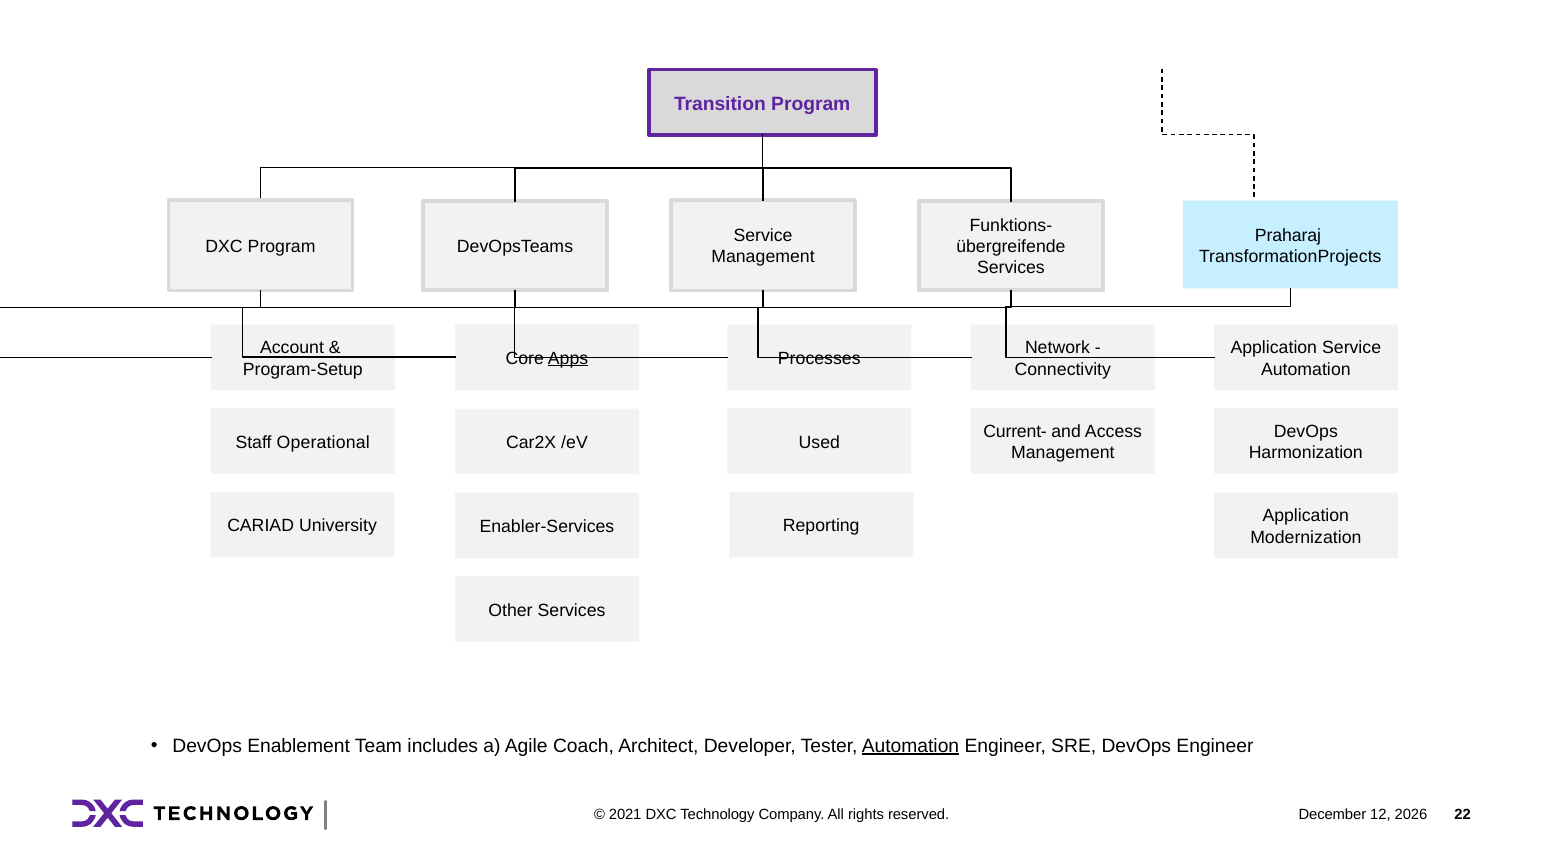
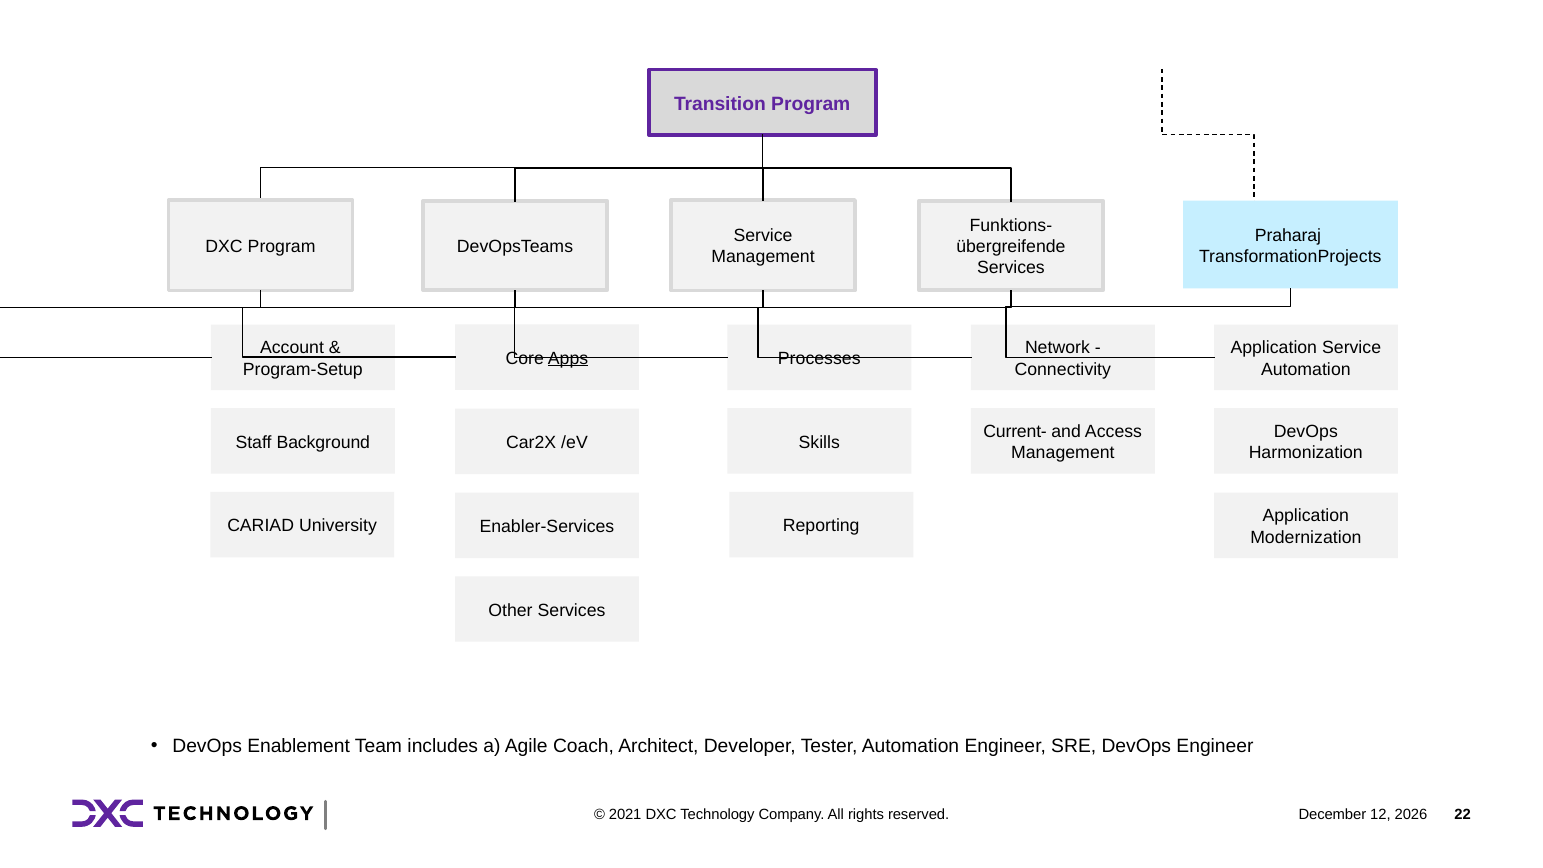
Operational: Operational -> Background (323, 442)
Used: Used -> Skills (819, 442)
Automation underline: present -> none (911, 746)
